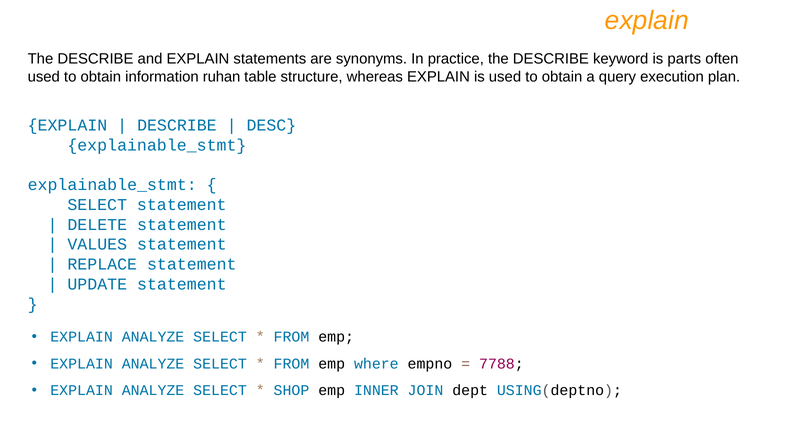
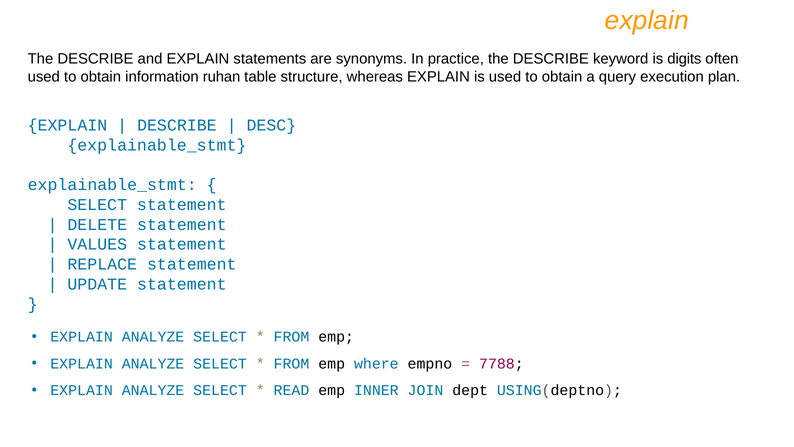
parts: parts -> digits (684, 59)
SHOP: SHOP -> READ (291, 390)
